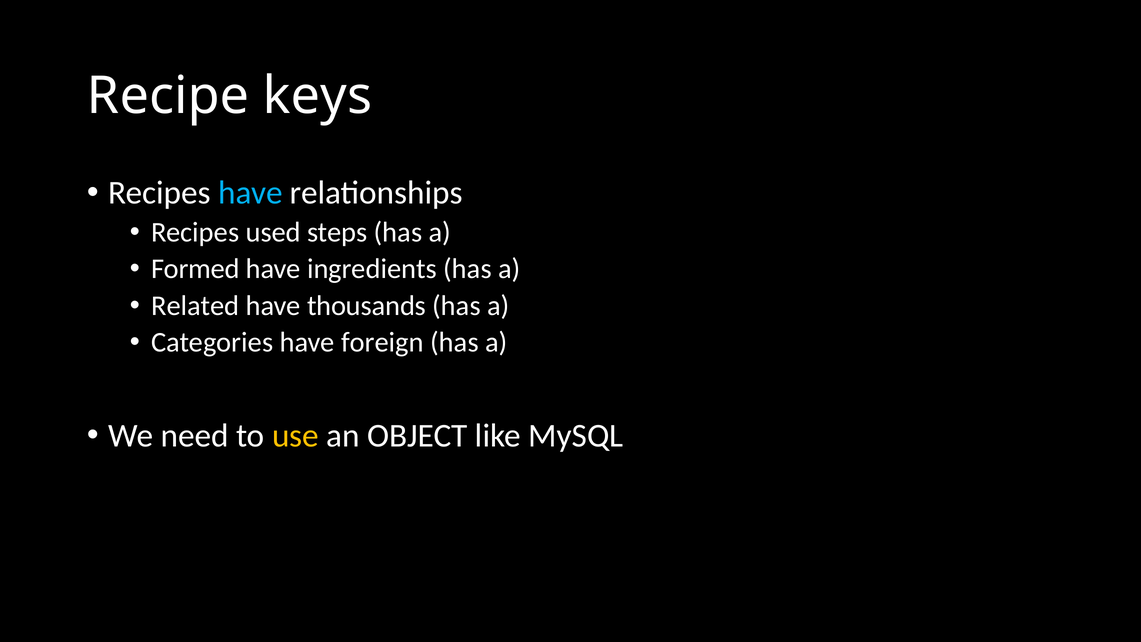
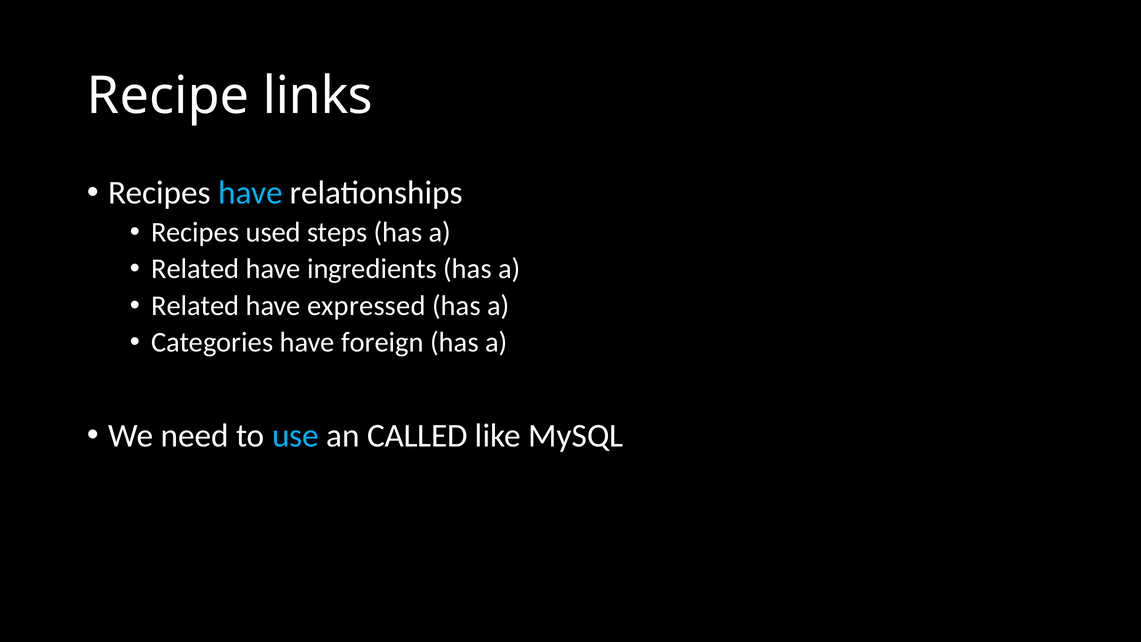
keys: keys -> links (318, 96)
Formed: Formed -> Related (195, 269)
thousands: thousands -> expressed (366, 306)
use colour: yellow -> light blue (296, 435)
OBJECT: OBJECT -> CALLED (417, 435)
